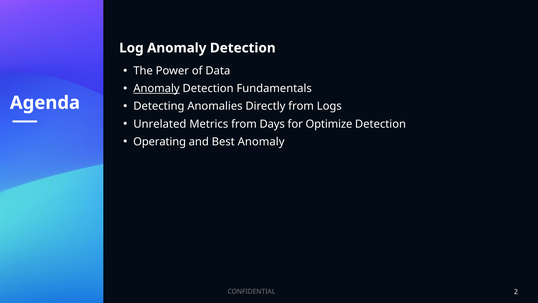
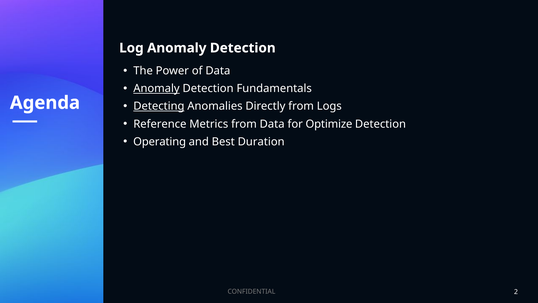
Detecting underline: none -> present (159, 106)
Unrelated: Unrelated -> Reference (160, 124)
from Days: Days -> Data (272, 124)
Best Anomaly: Anomaly -> Duration (261, 142)
